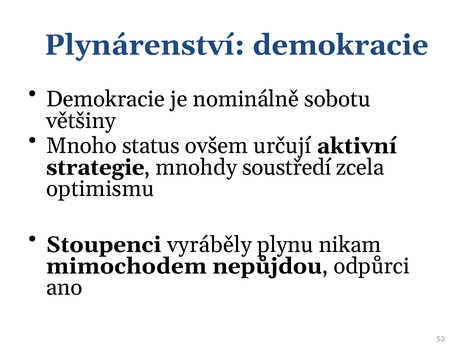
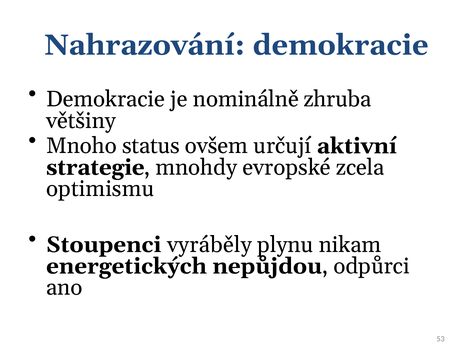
Plynárenství: Plynárenství -> Nahrazování (145, 45)
sobotu: sobotu -> zhruba (338, 99)
soustředí: soustředí -> evropské (287, 167)
mimochodem: mimochodem -> energetických (126, 266)
